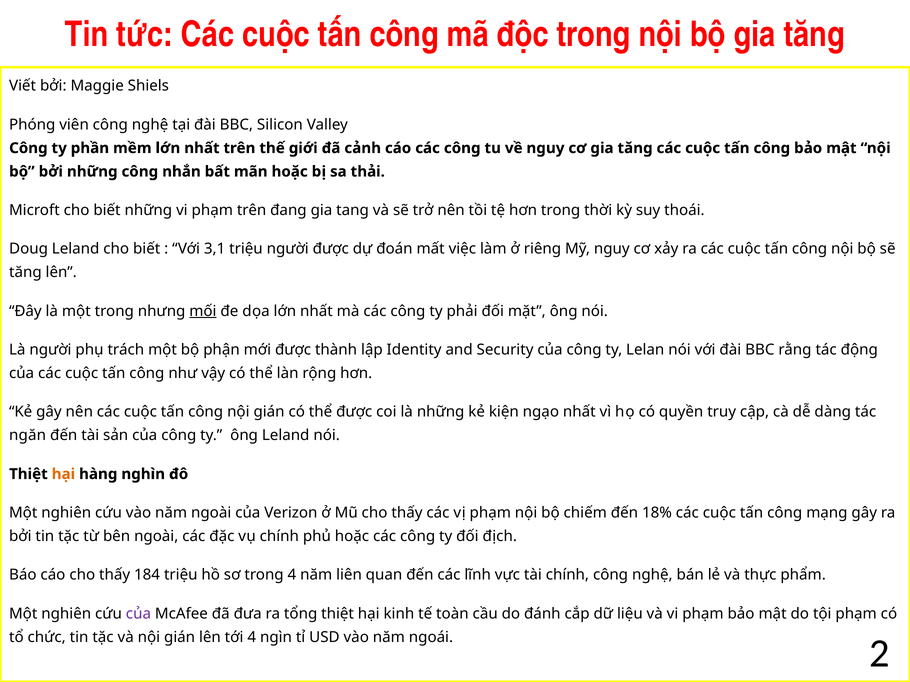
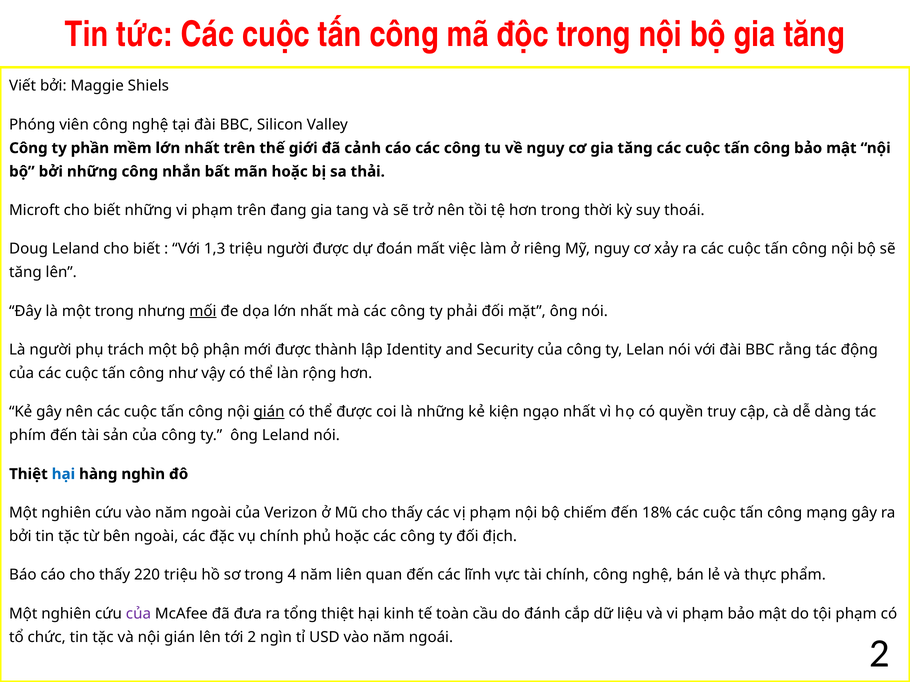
3,1: 3,1 -> 1,3 (215, 249)
gián underline: none -> present (269, 412)
ngăn: ngăn -> phím (28, 436)
hại colour: orange -> blue (63, 474)
184: 184 -> 220 (147, 575)
tới 4: 4 -> 2 (252, 637)
